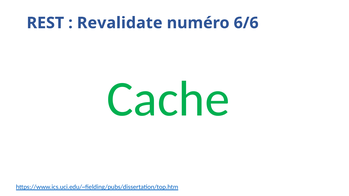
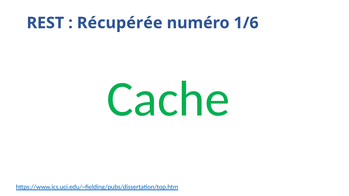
Revalidate: Revalidate -> Récupérée (120, 23)
6/6: 6/6 -> 1/6 (246, 23)
